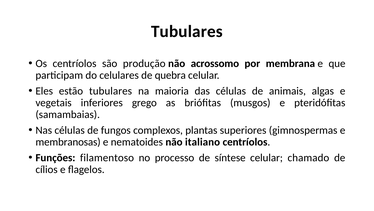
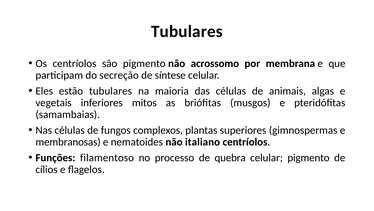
são produção: produção -> pigmento (144, 63)
celulares: celulares -> secreção (119, 75)
quebra: quebra -> síntese (170, 75)
grego: grego -> mitos (144, 102)
síntese: síntese -> quebra (230, 157)
celular chamado: chamado -> pigmento (308, 157)
